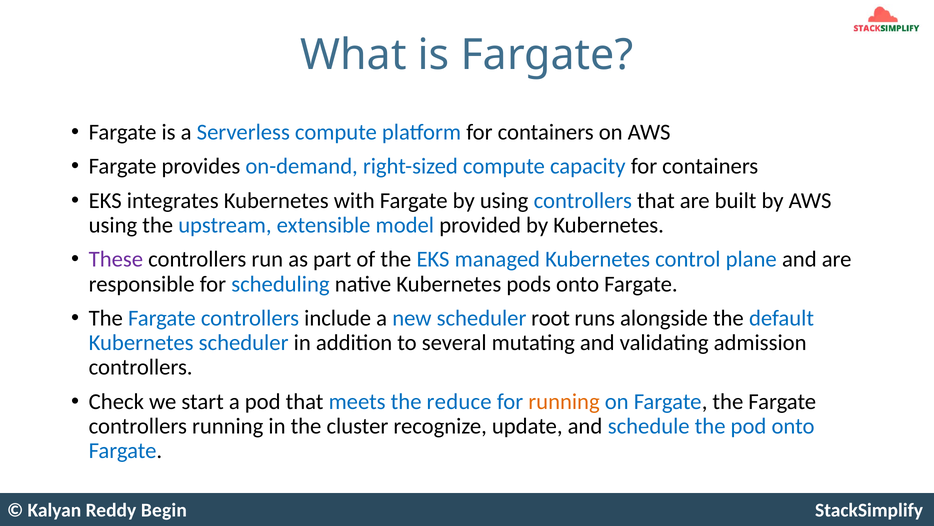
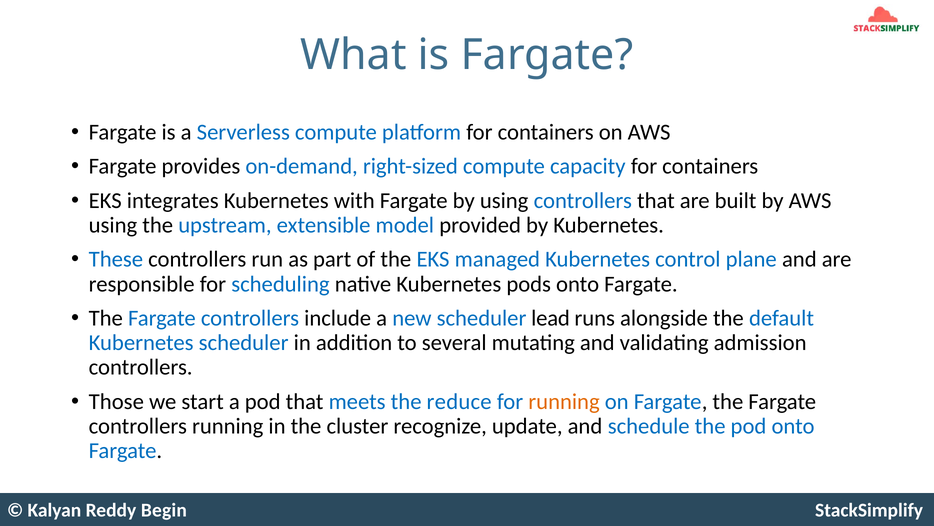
These colour: purple -> blue (116, 259)
root: root -> lead (551, 318)
Check: Check -> Those (116, 401)
